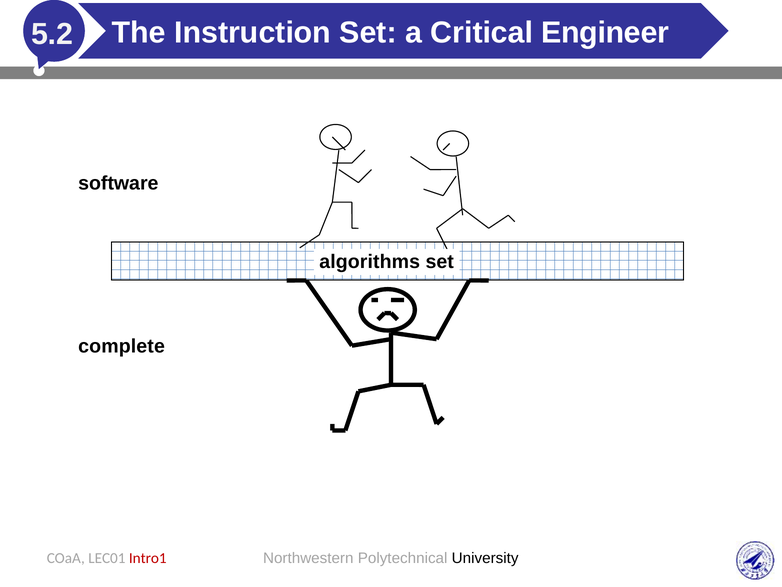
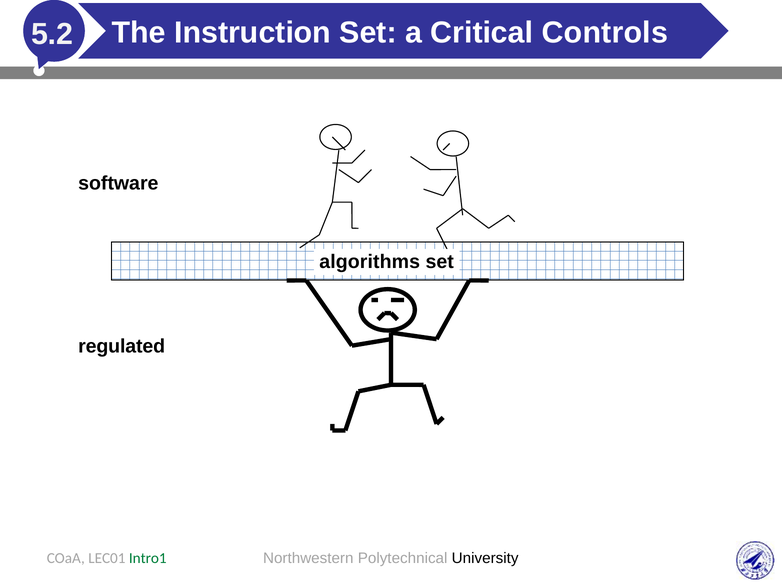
Engineer: Engineer -> Controls (605, 33)
complete: complete -> regulated (122, 346)
Intro1 colour: red -> green (148, 558)
